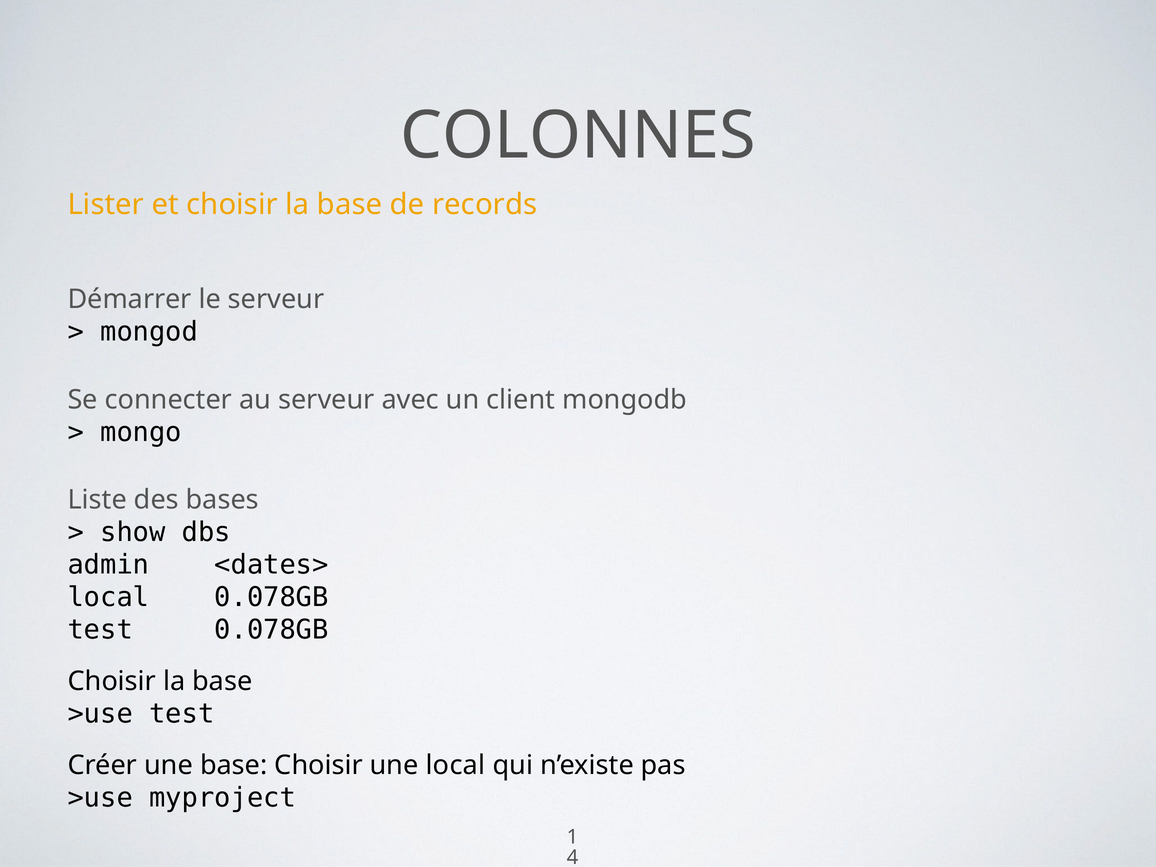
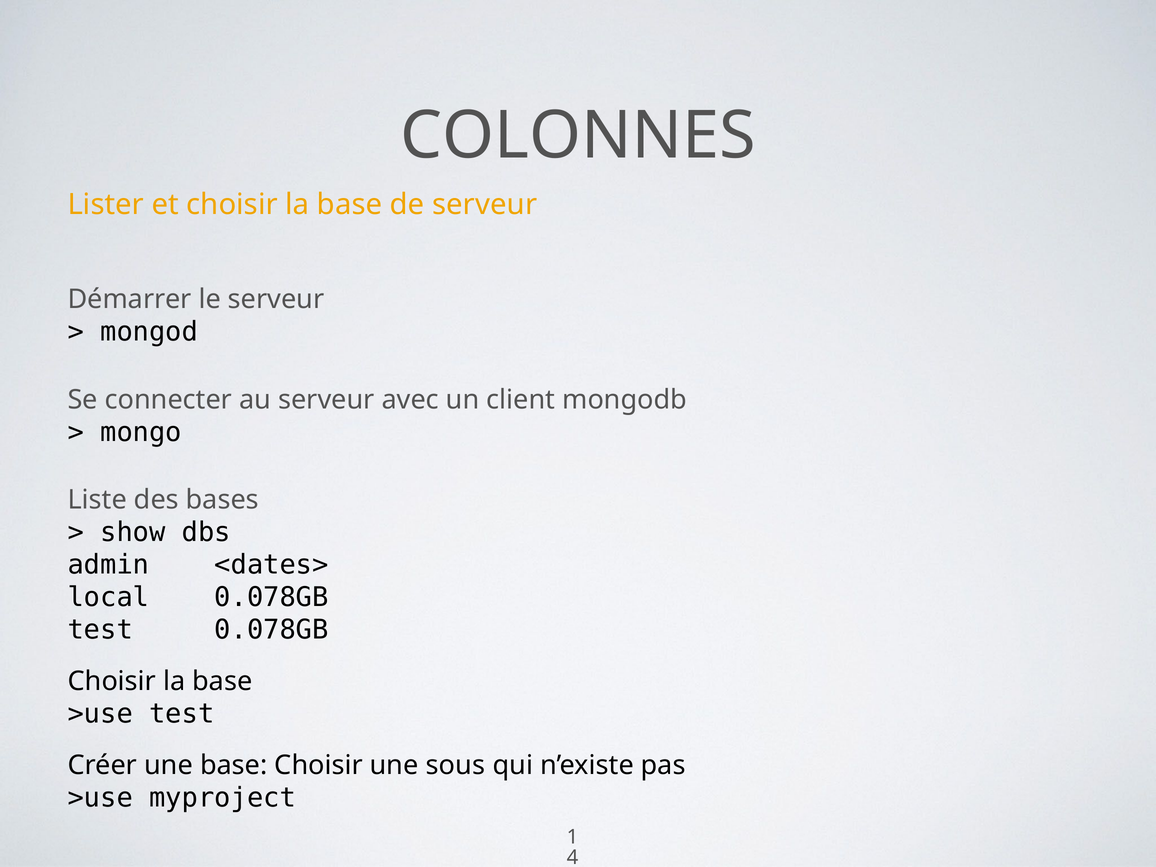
de records: records -> serveur (485, 205)
une local: local -> sous (456, 765)
